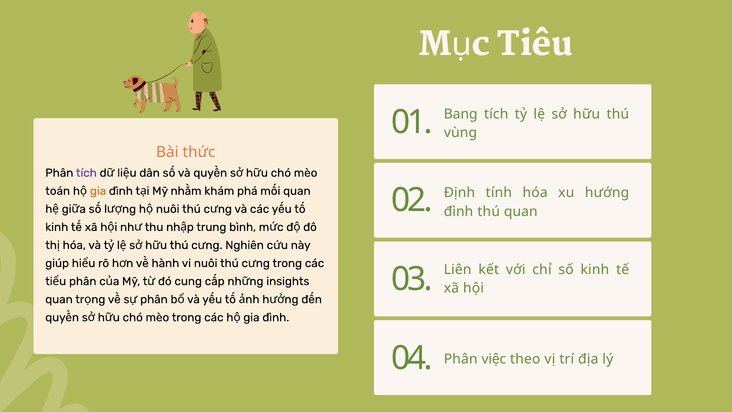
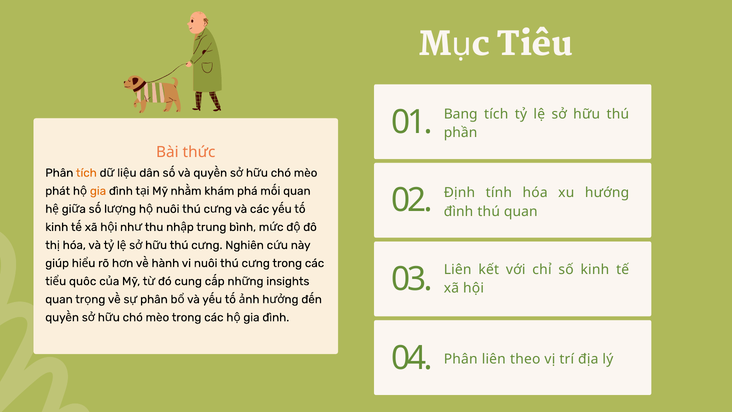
vùng: vùng -> phần (461, 133)
tích colour: purple -> orange (86, 173)
toán: toán -> phát (58, 191)
phân: phân -> quốc (83, 281)
Phân việc: việc -> liên (494, 359)
